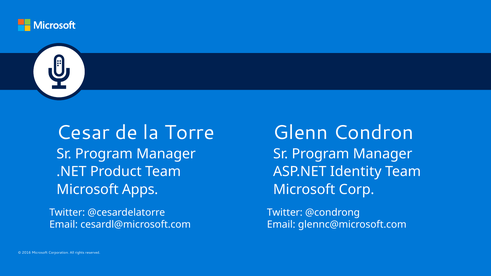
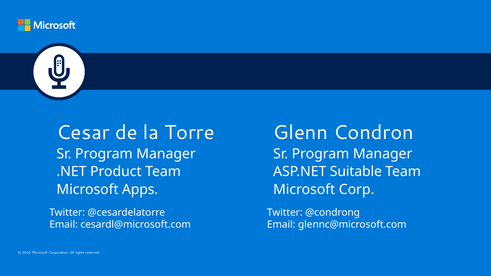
Identity: Identity -> Suitable (356, 172)
